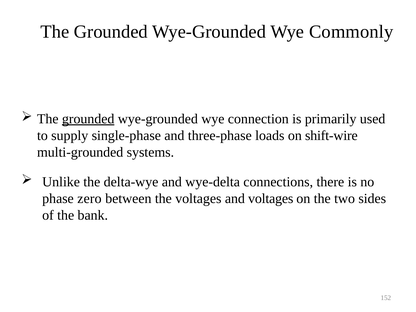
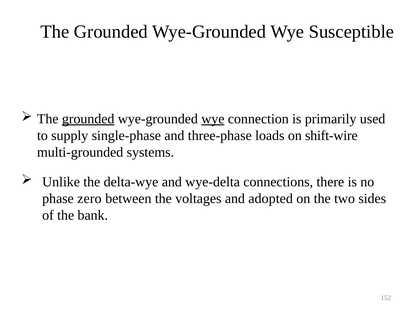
Commonly: Commonly -> Susceptible (351, 32)
wye underline: none -> present (213, 119)
and voltages: voltages -> adopted (271, 199)
